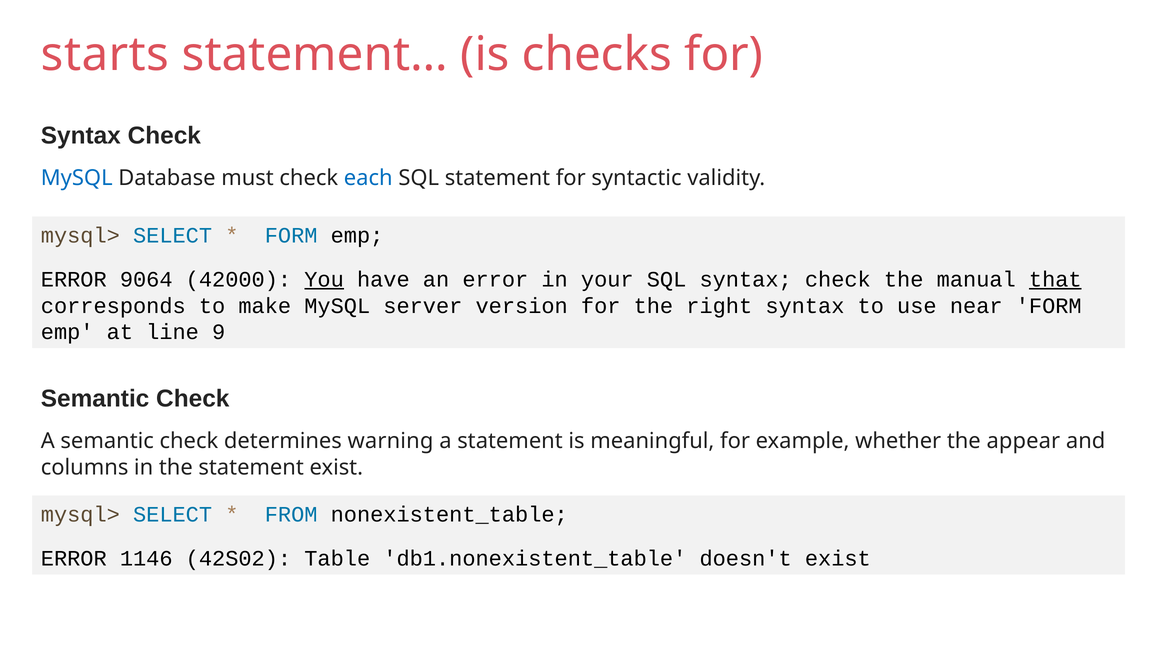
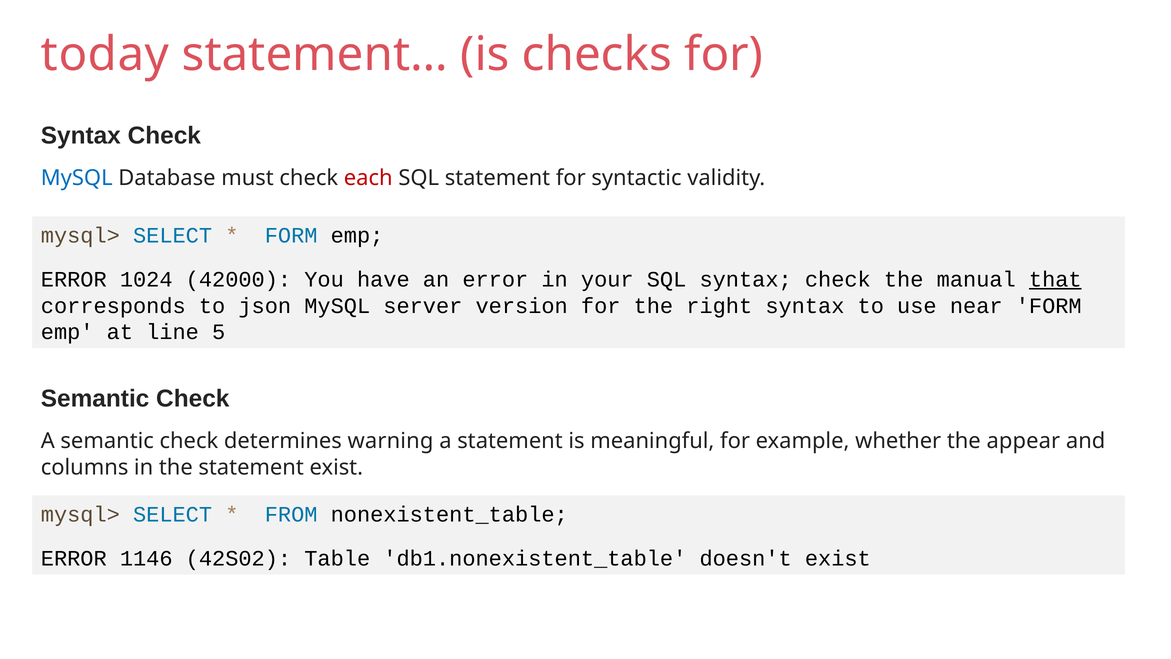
starts: starts -> today (105, 54)
each colour: blue -> red (368, 178)
9064: 9064 -> 1024 (146, 279)
You underline: present -> none (324, 279)
make: make -> json (265, 306)
9: 9 -> 5 (219, 332)
